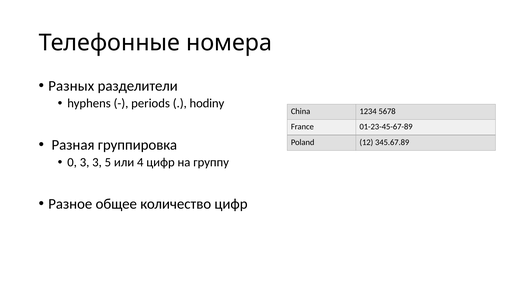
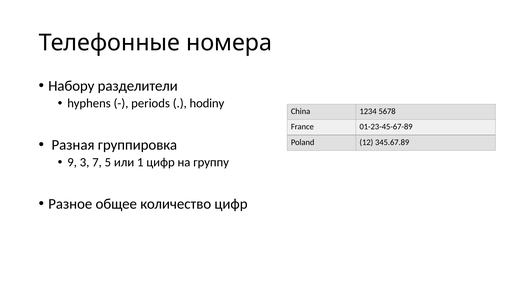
Разных: Разных -> Набору (71, 86)
0: 0 -> 9 (72, 162)
3 3: 3 -> 7 (97, 162)
4: 4 -> 1 (140, 162)
